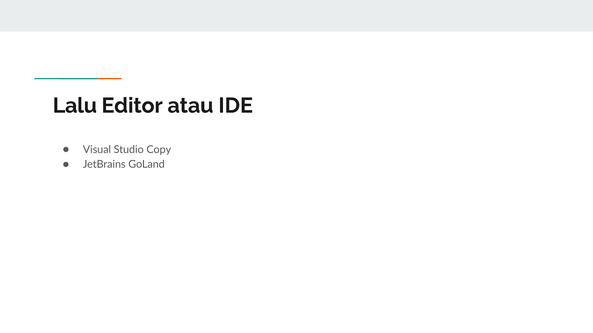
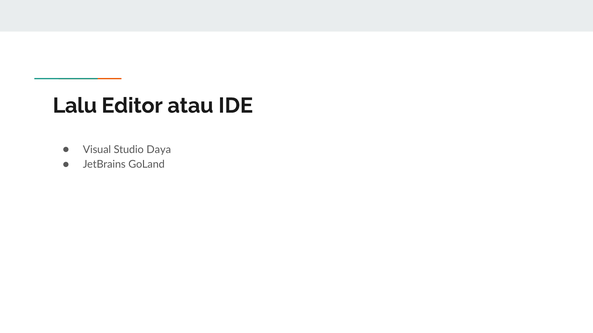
Copy: Copy -> Daya (159, 150)
